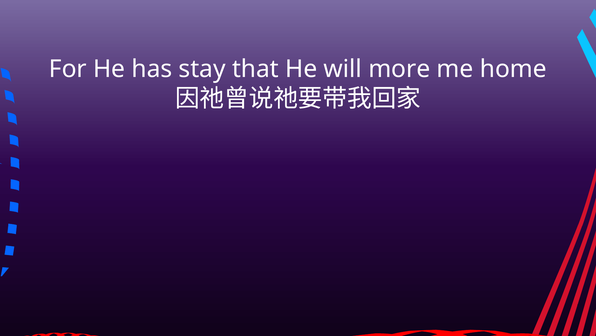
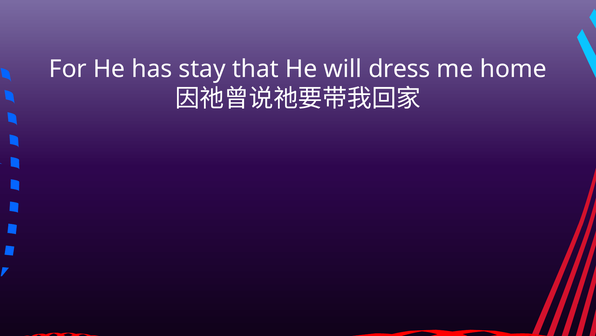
more: more -> dress (399, 69)
